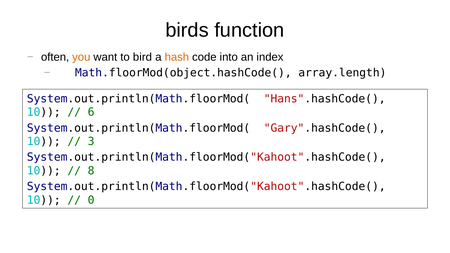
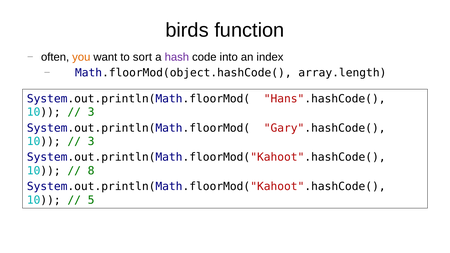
bird: bird -> sort (142, 57)
hash colour: orange -> purple (177, 57)
6: 6 -> 3 (91, 112)
0: 0 -> 5 (91, 200)
